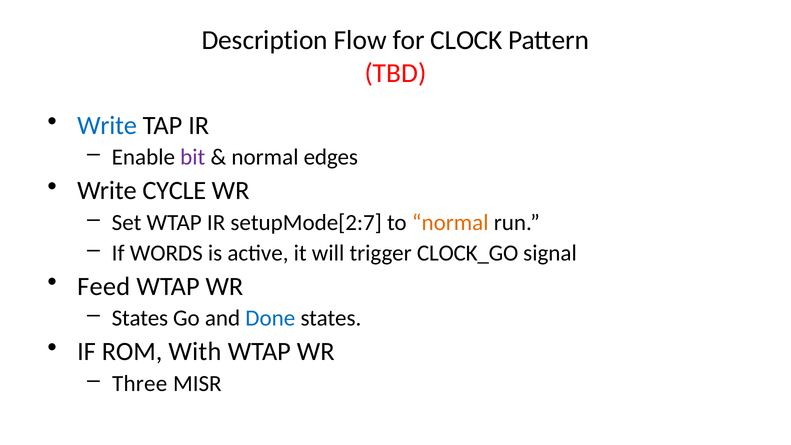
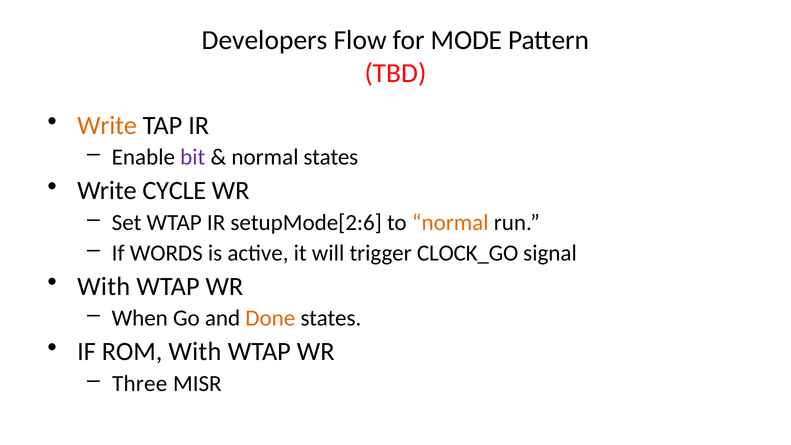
Description: Description -> Developers (265, 40)
CLOCK: CLOCK -> MODE (467, 40)
Write colour: blue -> orange (107, 125)
normal edges: edges -> states (331, 157)
setupMode[2:7: setupMode[2:7 -> setupMode[2:6 (306, 222)
Feed: Feed -> With (104, 286)
States: States -> When (140, 318)
Done colour: blue -> orange (270, 318)
